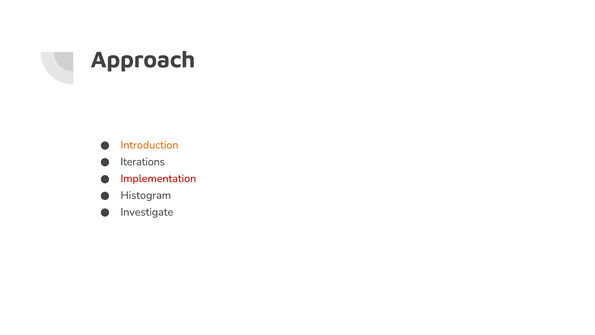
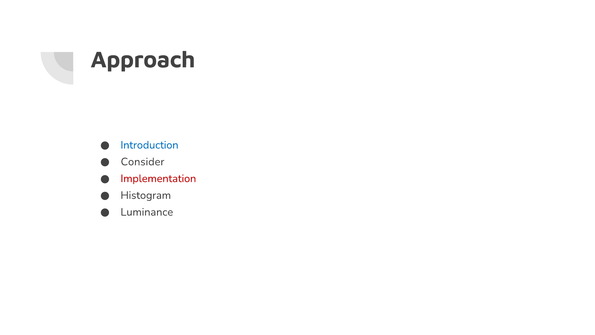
Introduction colour: orange -> blue (149, 145)
Iterations: Iterations -> Consider (143, 162)
Investigate: Investigate -> Luminance (147, 212)
